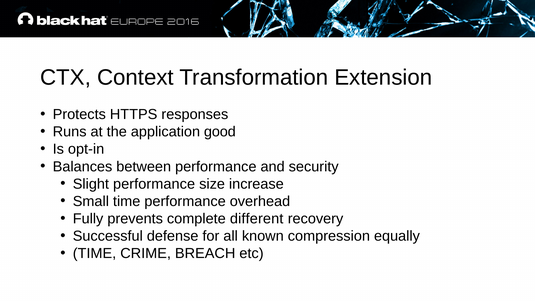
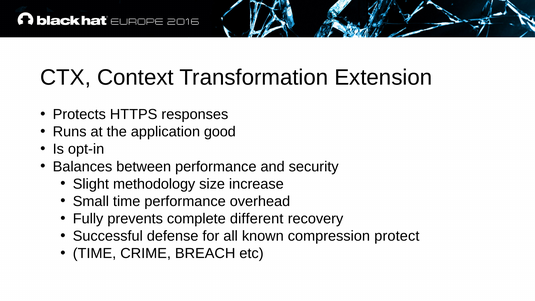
Slight performance: performance -> methodology (154, 184)
equally: equally -> protect (397, 236)
